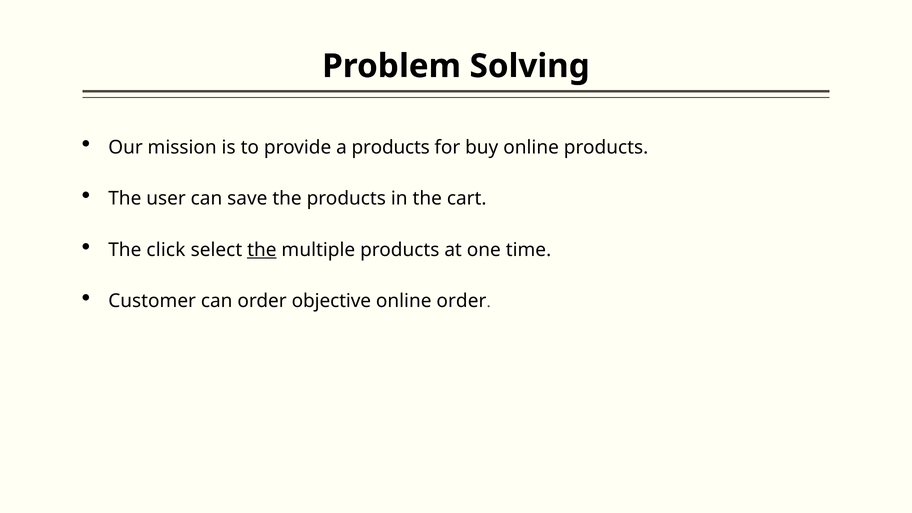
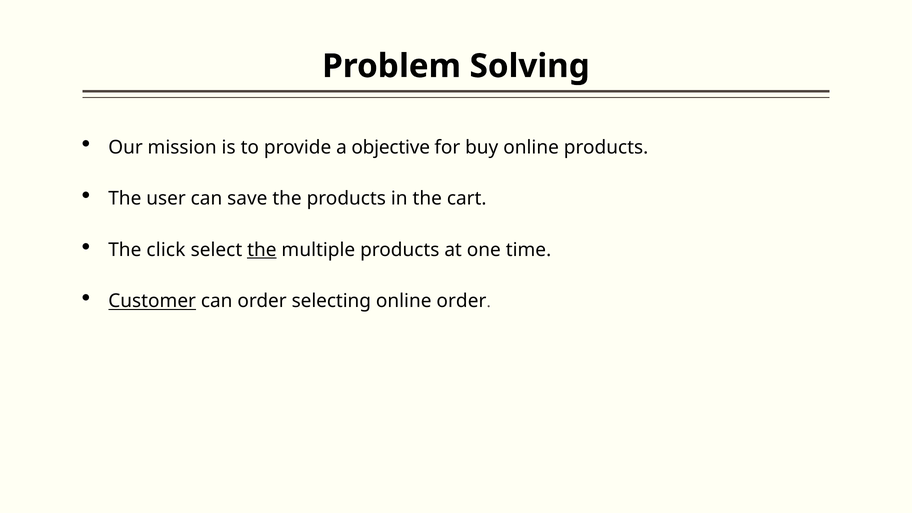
a products: products -> objective (391, 147)
Customer underline: none -> present (152, 301)
objective: objective -> selecting (331, 301)
